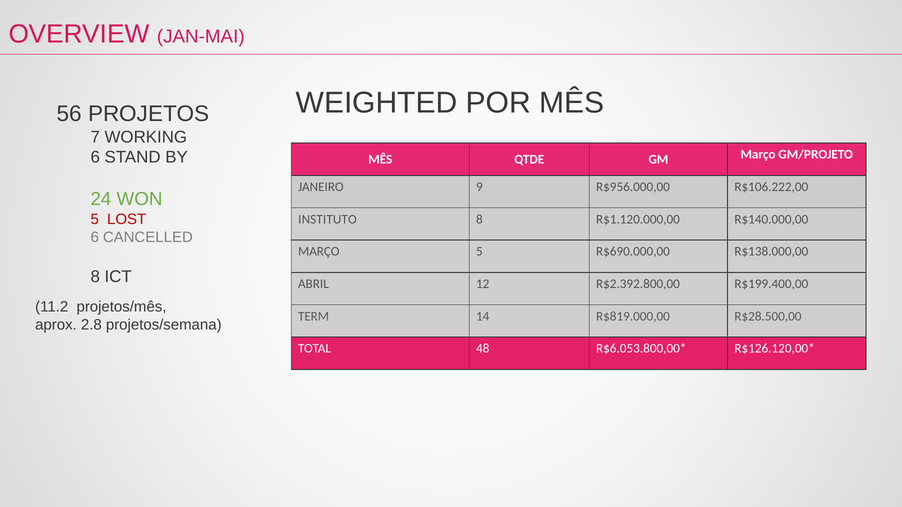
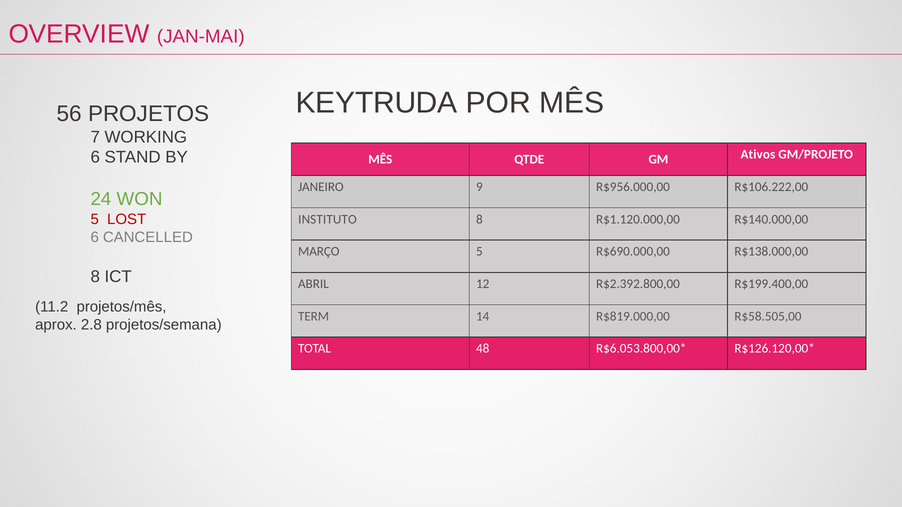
WEIGHTED: WEIGHTED -> KEYTRUDA (377, 103)
GM Março: Março -> Ativos (758, 155)
R$28.500,00: R$28.500,00 -> R$58.505,00 (768, 316)
